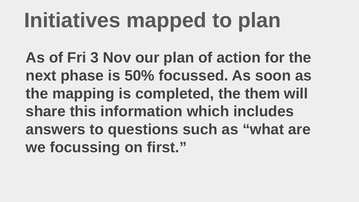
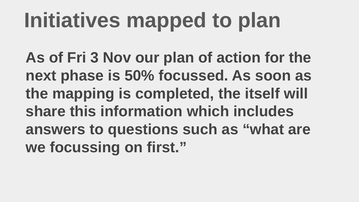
them: them -> itself (262, 94)
